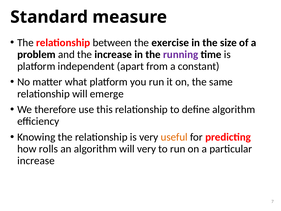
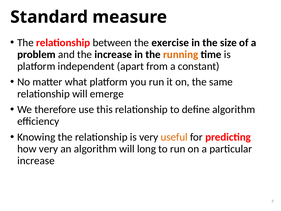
running colour: purple -> orange (181, 54)
how rolls: rolls -> very (48, 149)
will very: very -> long (147, 149)
